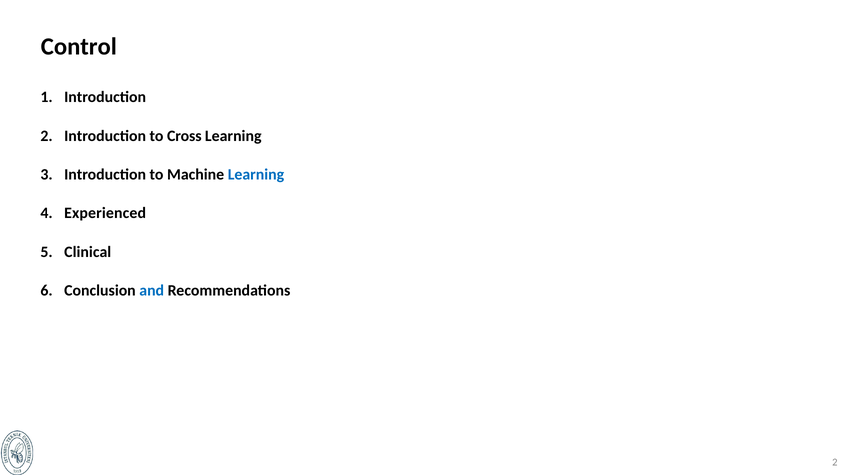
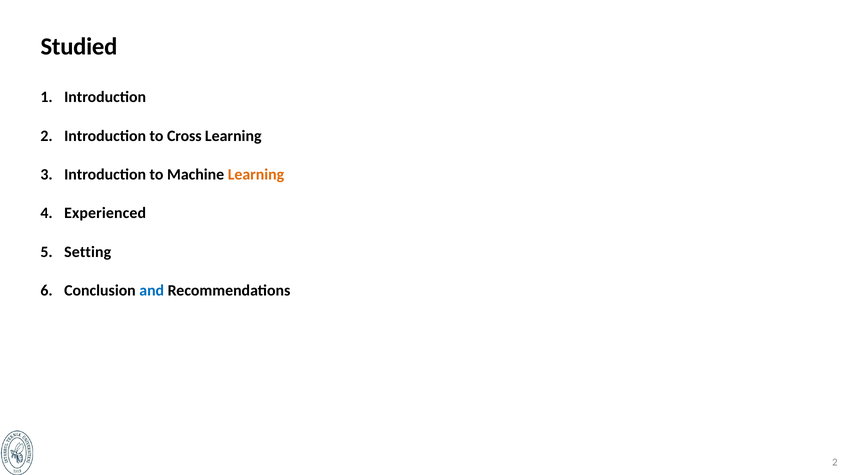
Control: Control -> Studied (79, 47)
Learning colour: blue -> orange (256, 175)
Clinical: Clinical -> Setting (88, 252)
